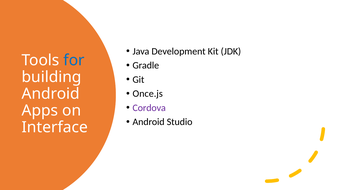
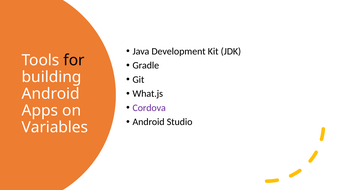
for colour: blue -> black (74, 60)
Once.js: Once.js -> What.js (148, 94)
Interface: Interface -> Variables (55, 128)
